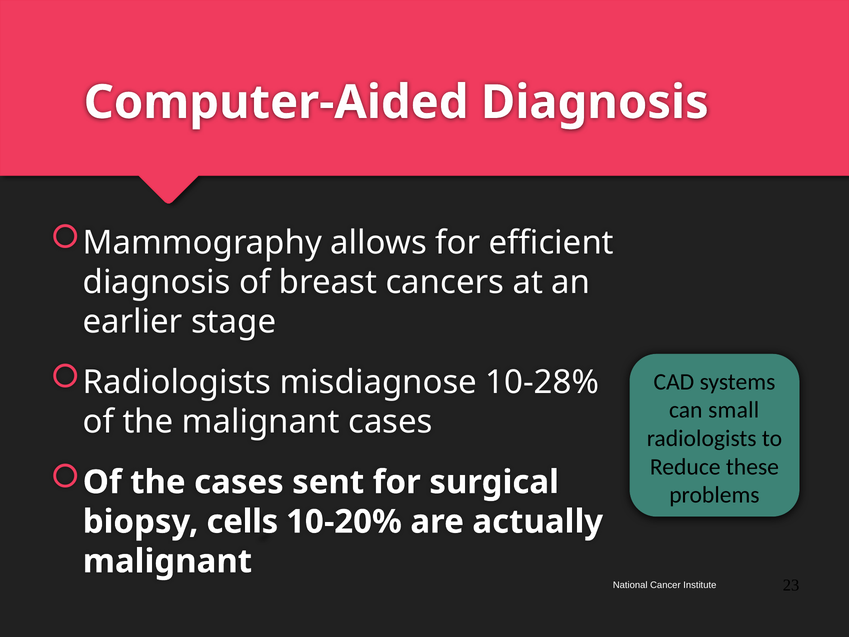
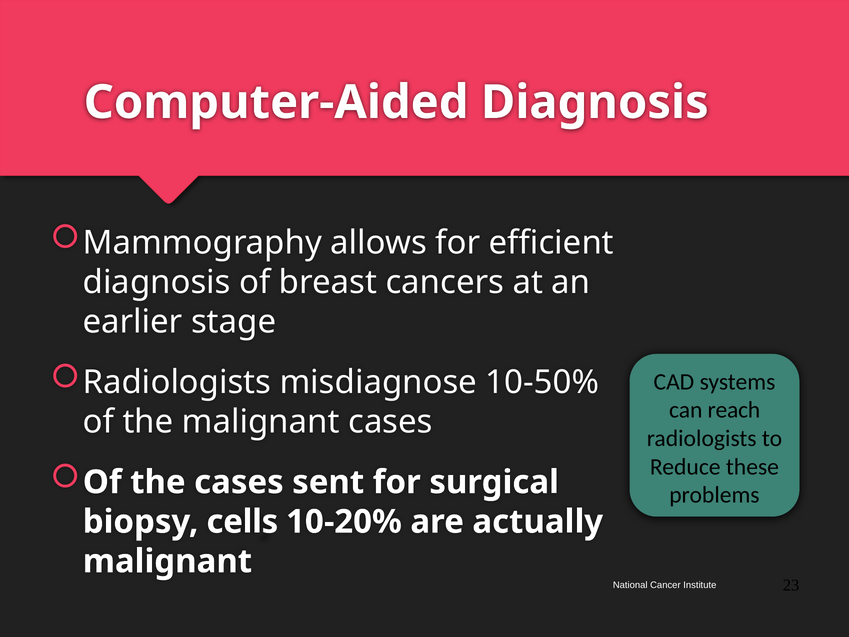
10-28%: 10-28% -> 10-50% (542, 382)
small: small -> reach (734, 410)
